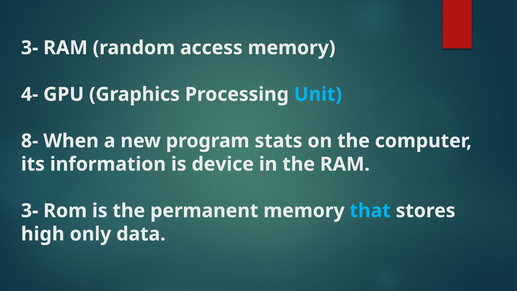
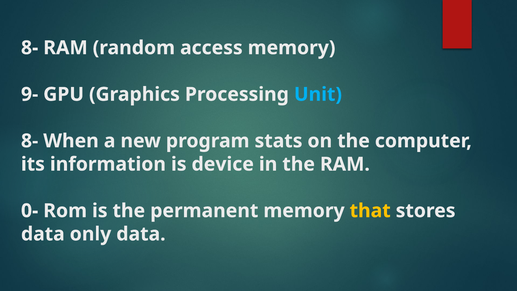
3-: 3- -> 8- (30, 48)
4-: 4- -> 9- (30, 94)
3-: 3- -> 0- (30, 211)
that colour: light blue -> yellow (370, 211)
high: high -> data (43, 234)
